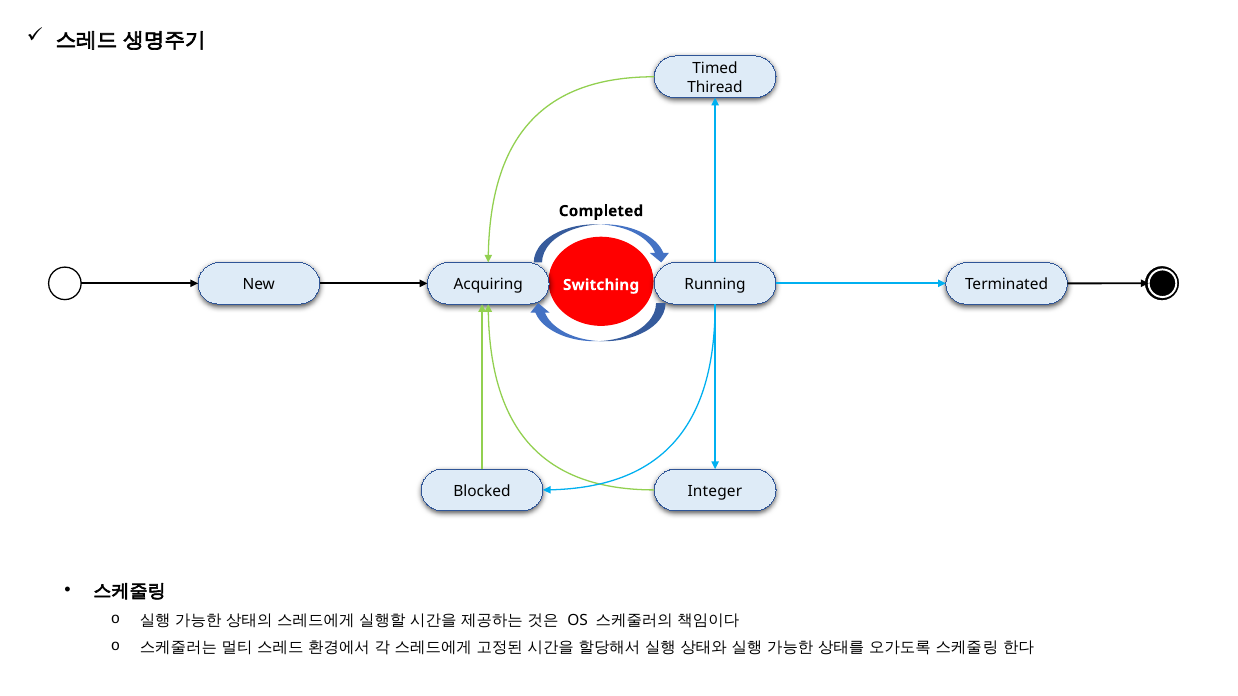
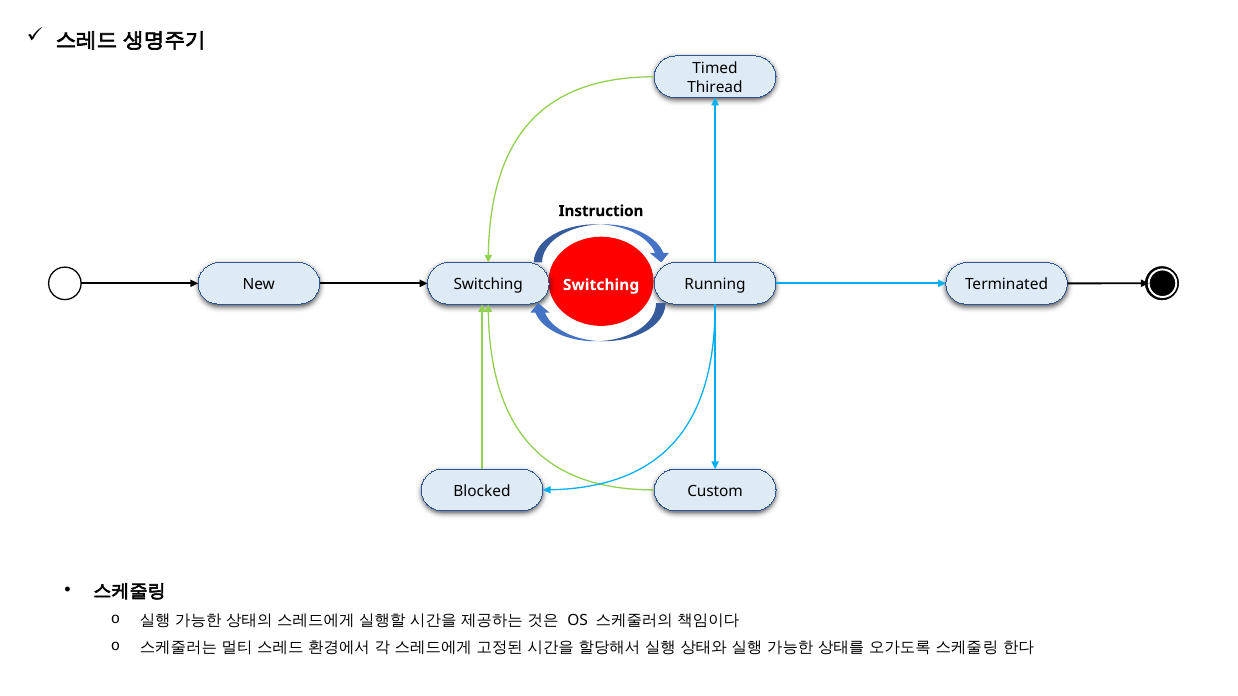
Completed: Completed -> Instruction (601, 211)
New Acquiring: Acquiring -> Switching (488, 285)
Integer: Integer -> Custom (715, 491)
